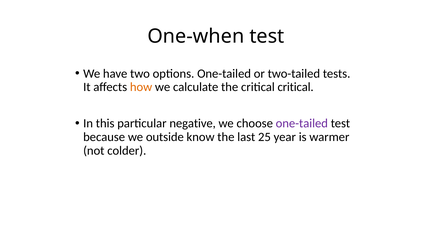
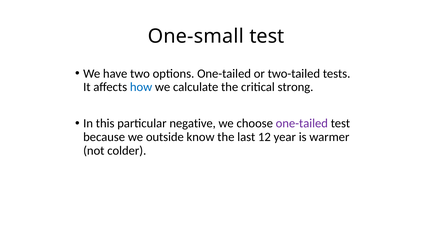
One-when: One-when -> One-small (196, 36)
how colour: orange -> blue (141, 87)
critical critical: critical -> strong (296, 87)
25: 25 -> 12 (264, 137)
